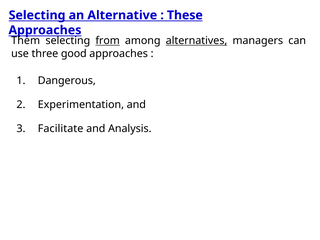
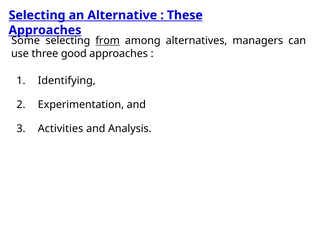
Them: Them -> Some (26, 41)
alternatives underline: present -> none (197, 41)
Dangerous: Dangerous -> Identifying (67, 81)
Facilitate: Facilitate -> Activities (61, 129)
